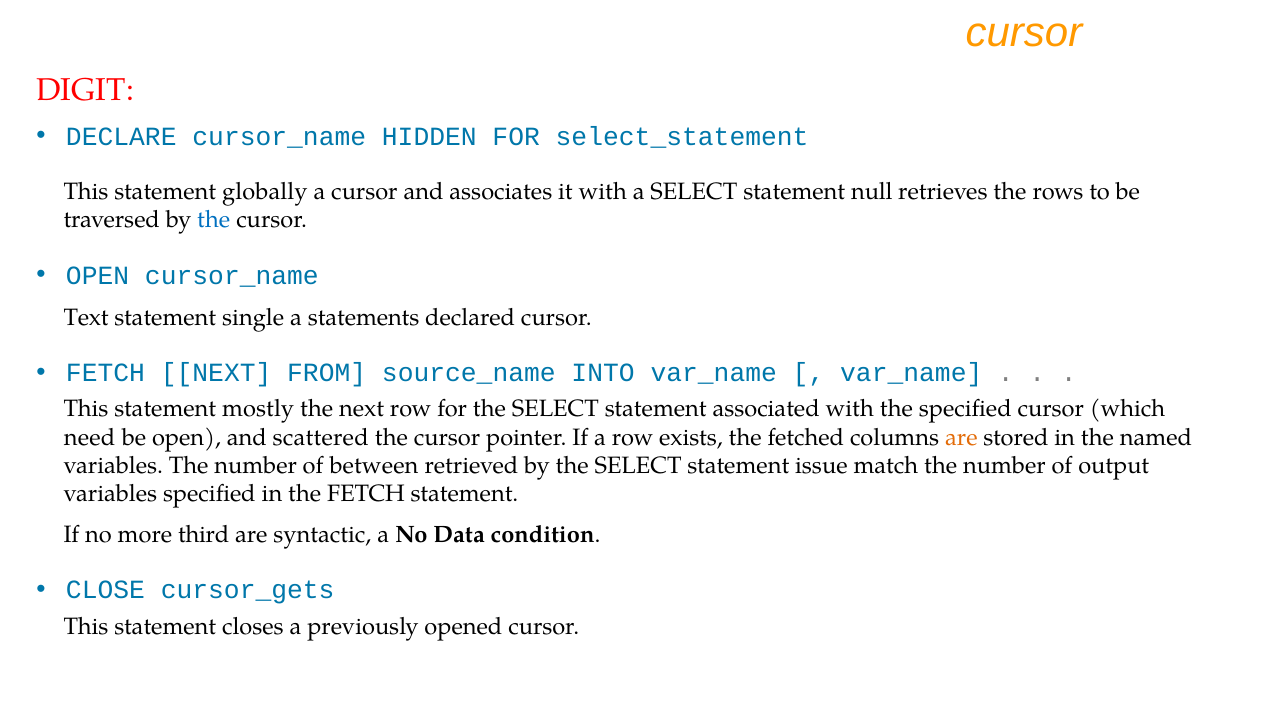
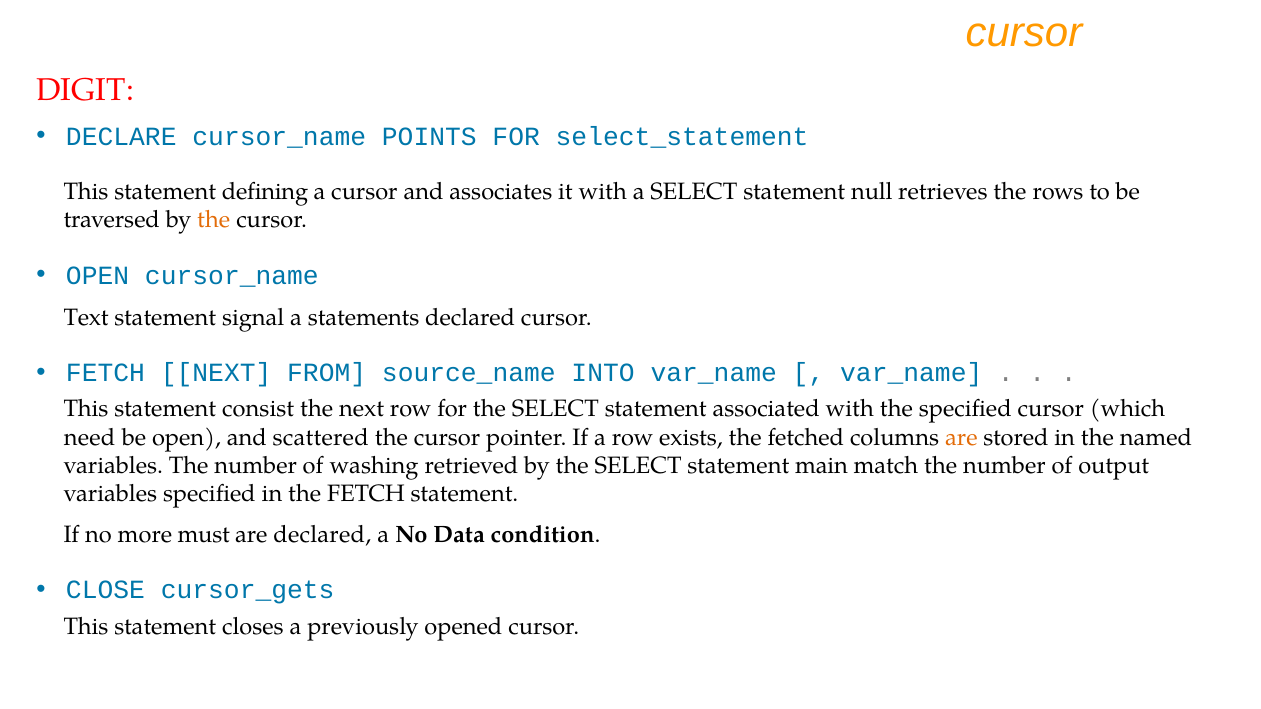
HIDDEN: HIDDEN -> POINTS (429, 137)
globally: globally -> defining (265, 192)
the colour: blue -> orange (214, 220)
single: single -> signal (253, 318)
mostly: mostly -> consist (258, 409)
between: between -> washing (374, 466)
issue: issue -> main (821, 466)
third: third -> must (204, 535)
are syntactic: syntactic -> declared (322, 535)
